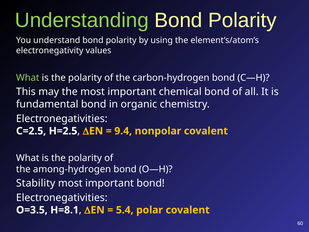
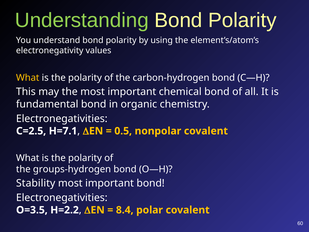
What colour: light green -> yellow (28, 78)
H=2.5: H=2.5 -> H=7.1 (63, 131)
9.4: 9.4 -> 0.5 (123, 131)
among-hydrogen: among-hydrogen -> groups-hydrogen (72, 169)
H=8.1: H=8.1 -> H=2.2 (65, 210)
5.4: 5.4 -> 8.4 (125, 210)
